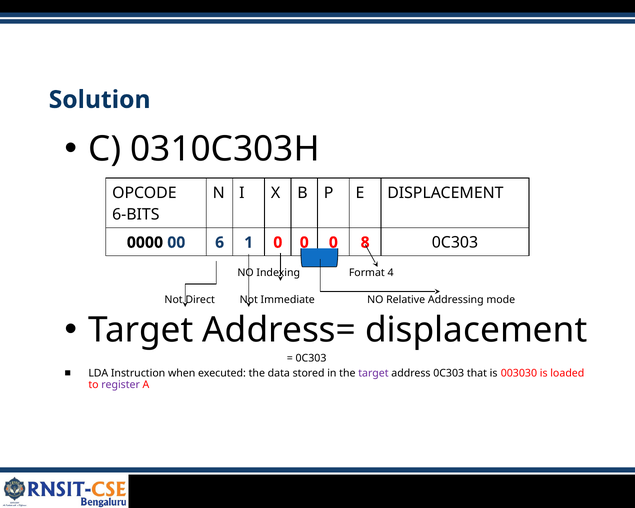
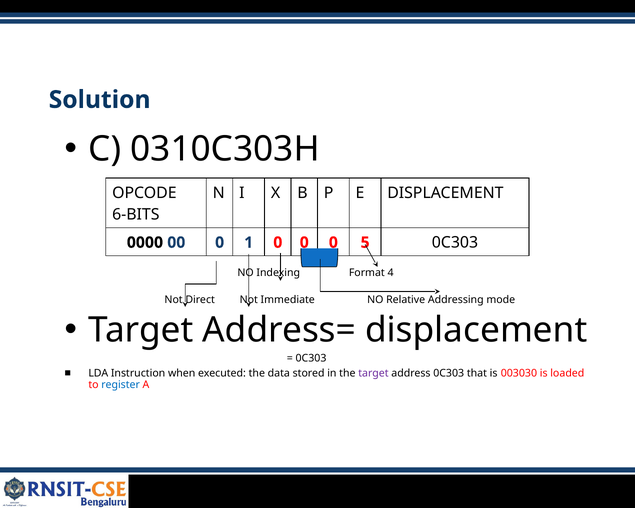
00 6: 6 -> 0 (220, 243)
8: 8 -> 5 (365, 243)
register colour: purple -> blue (121, 385)
